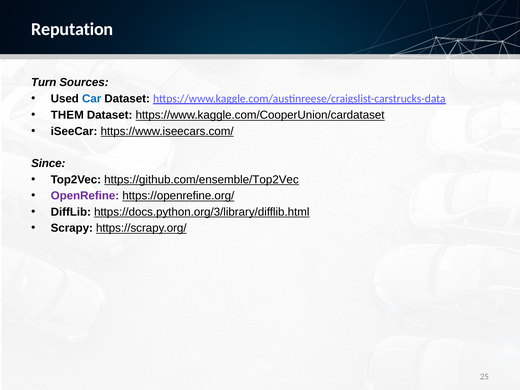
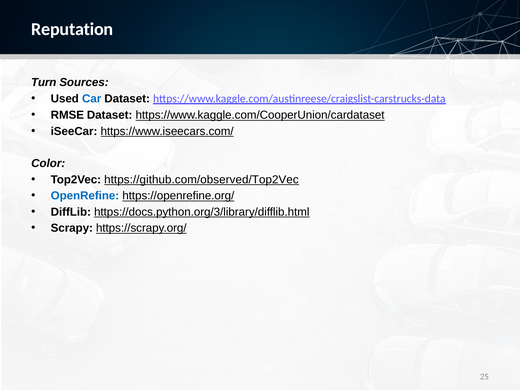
THEM: THEM -> RMSE (67, 115)
Since: Since -> Color (48, 164)
https://github.com/ensemble/Top2Vec: https://github.com/ensemble/Top2Vec -> https://github.com/observed/Top2Vec (201, 180)
OpenRefine colour: purple -> blue (85, 196)
